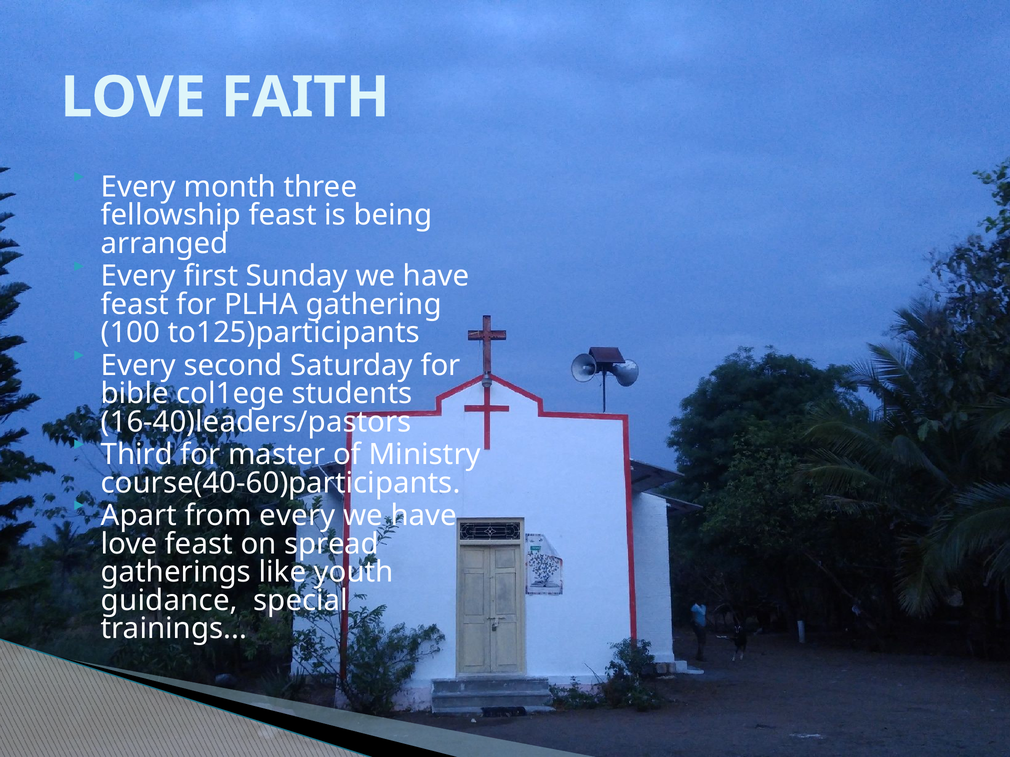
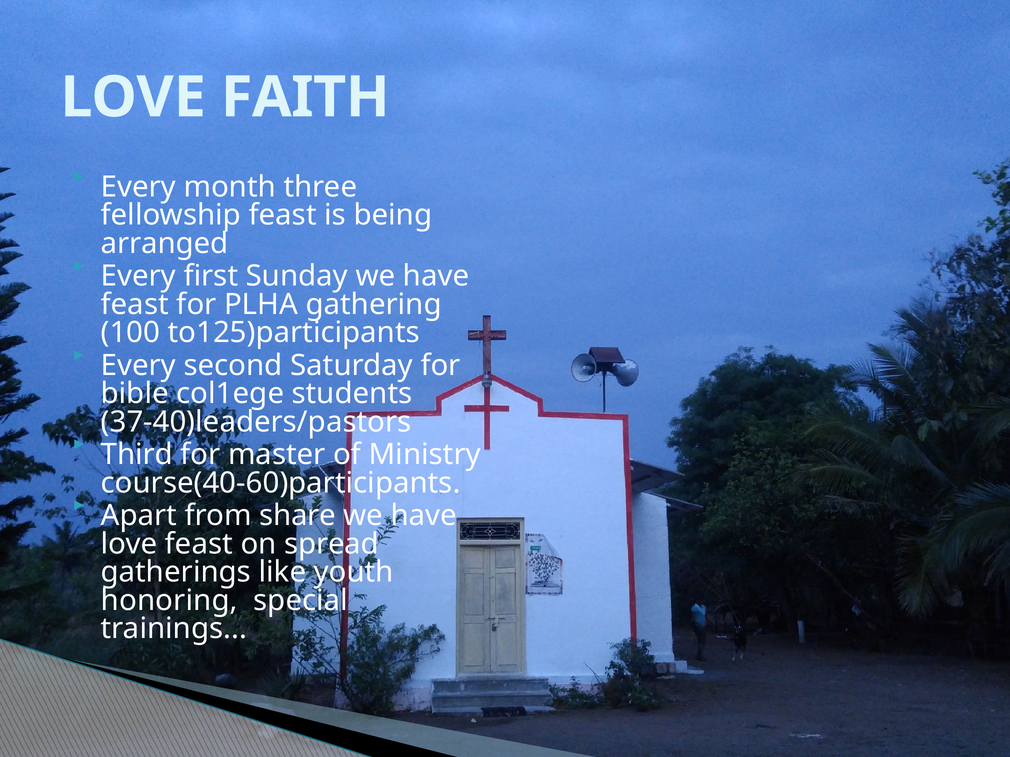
16-40)leaders/pastors: 16-40)leaders/pastors -> 37-40)leaders/pastors (256, 422)
from every: every -> share (298, 516)
guidance: guidance -> honoring (169, 601)
